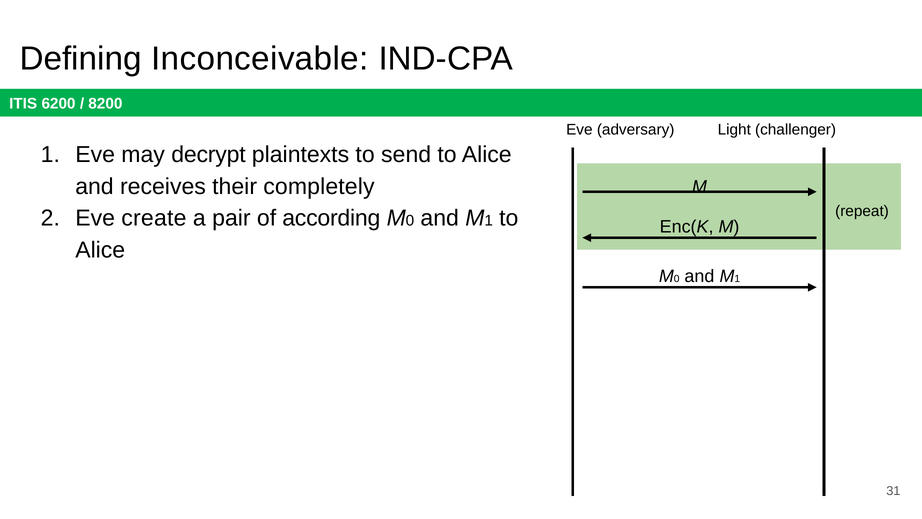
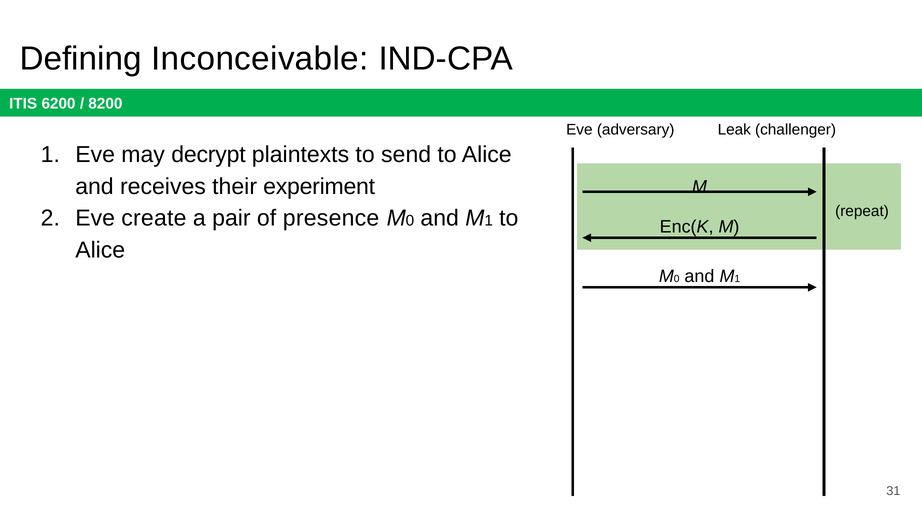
Light: Light -> Leak (734, 130)
completely: completely -> experiment (319, 186)
according: according -> presence (331, 218)
